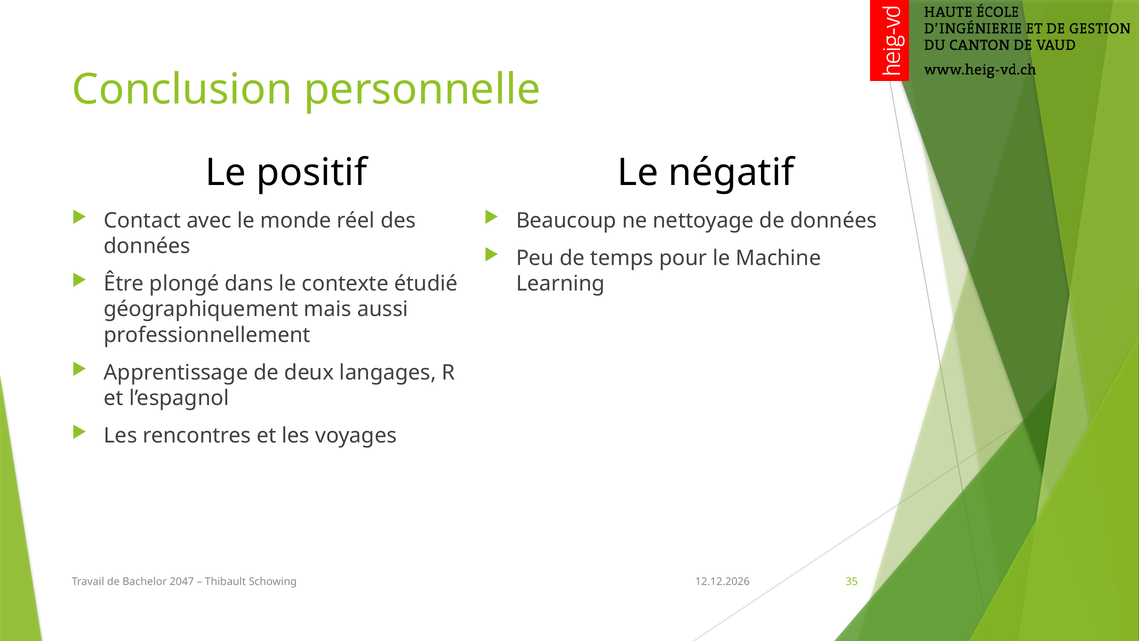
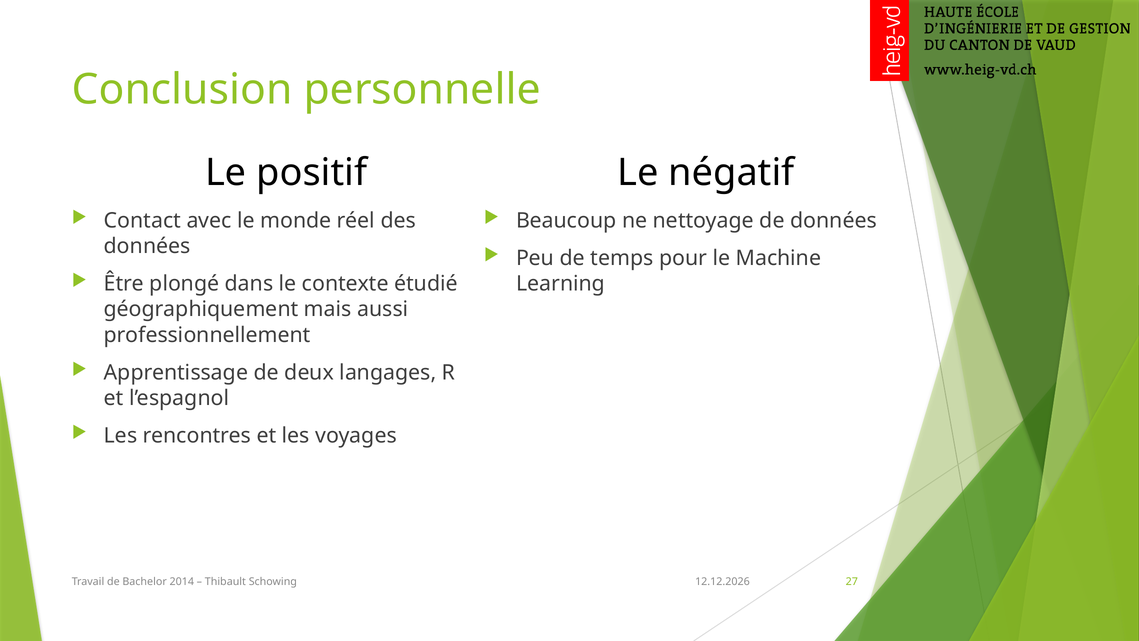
2047: 2047 -> 2014 (182, 581)
35: 35 -> 27 (852, 581)
